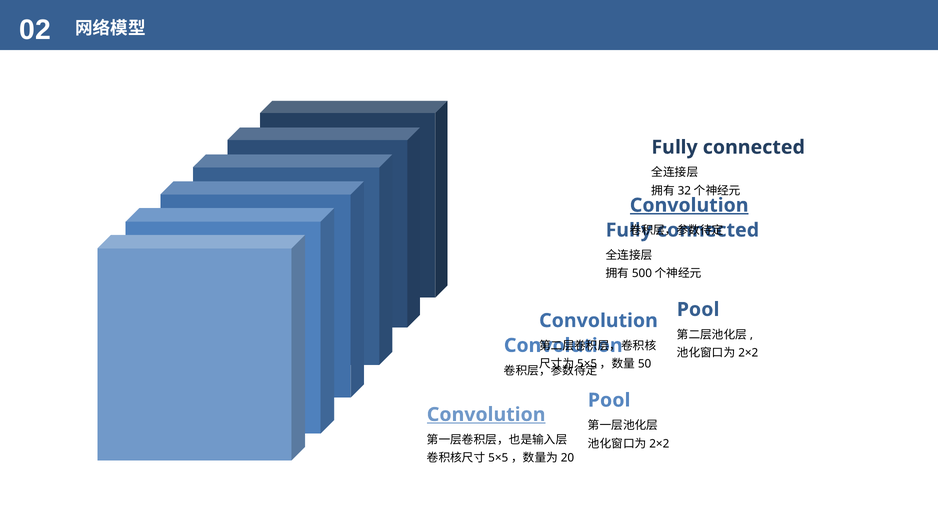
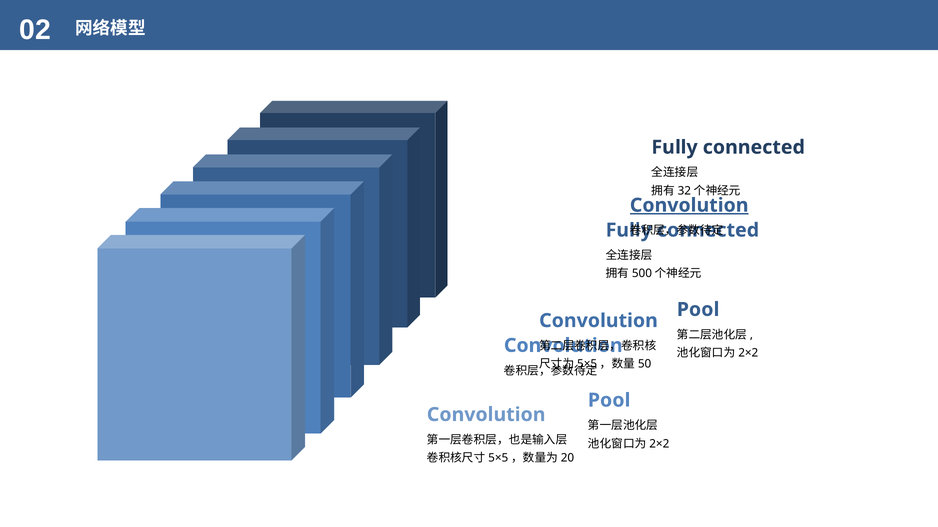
Convolution underline: present -> none (486, 415)
